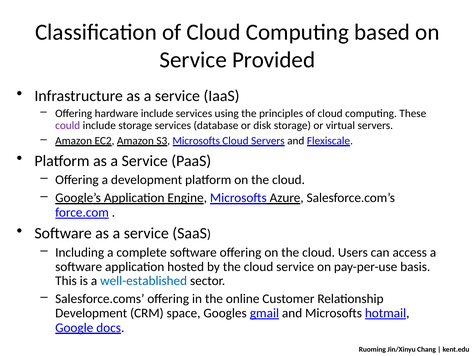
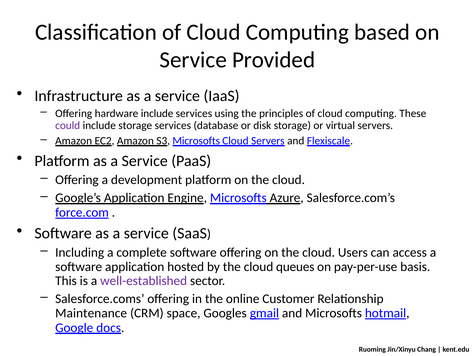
cloud service: service -> queues (295, 267)
well-established colour: blue -> purple (144, 281)
Development: Development -> Maintenance (91, 313)
